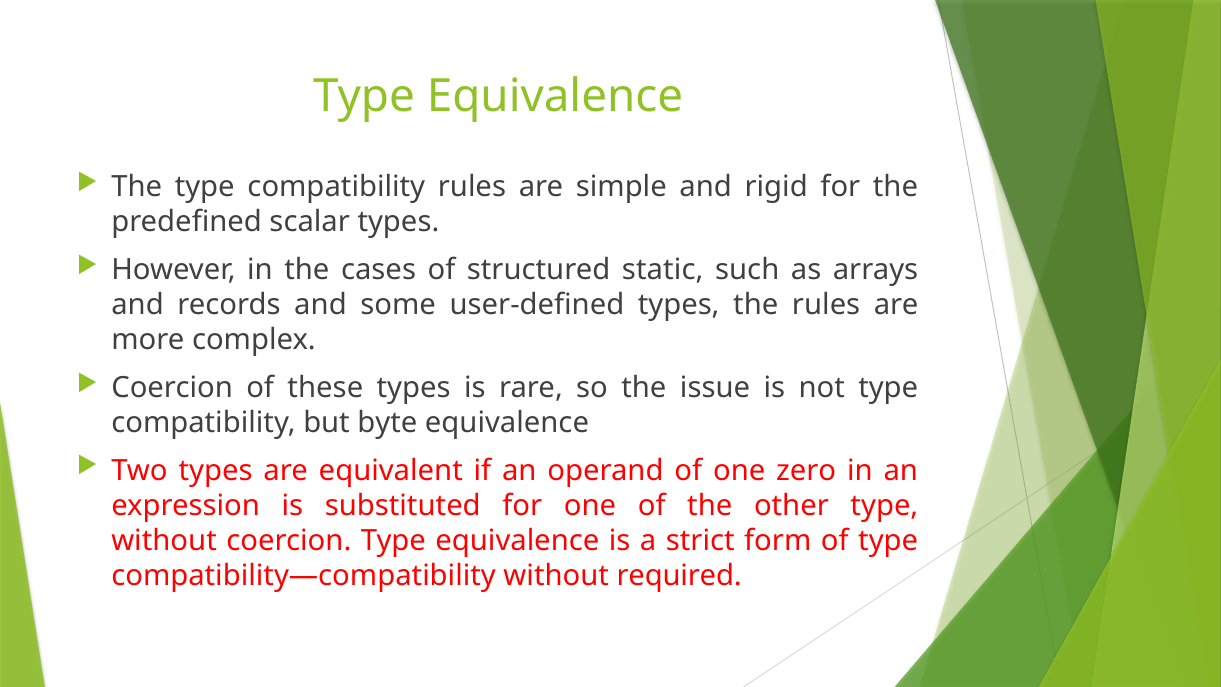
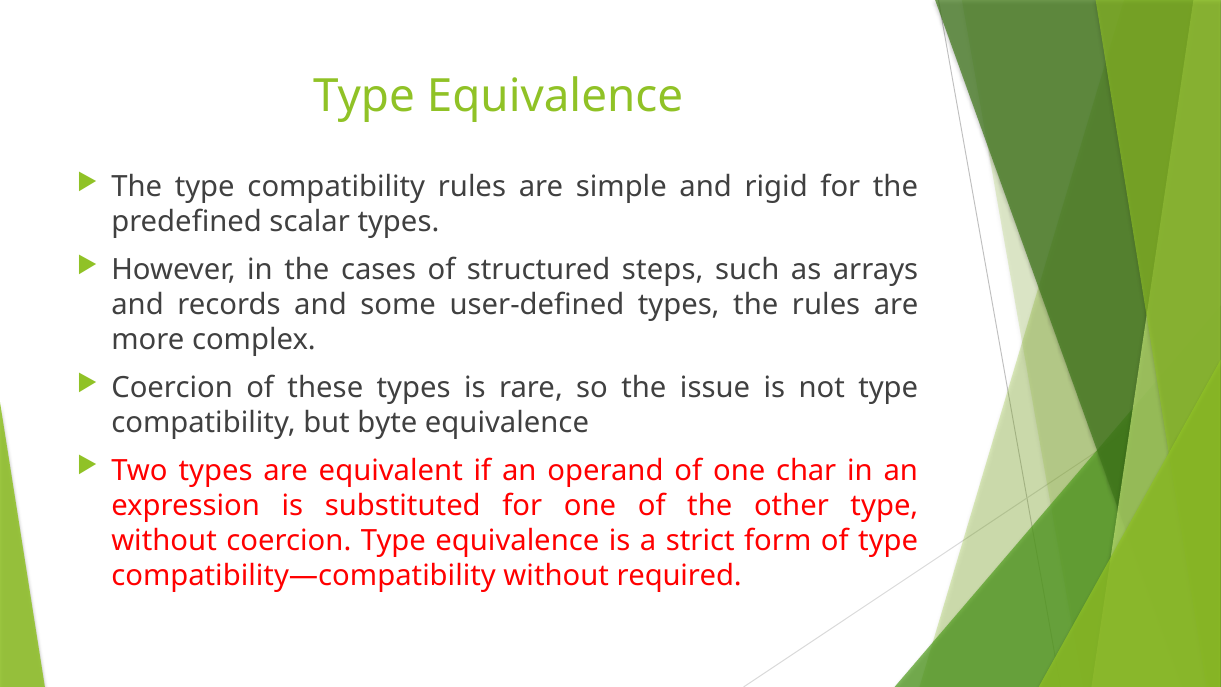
static: static -> steps (663, 269)
zero: zero -> char (806, 470)
